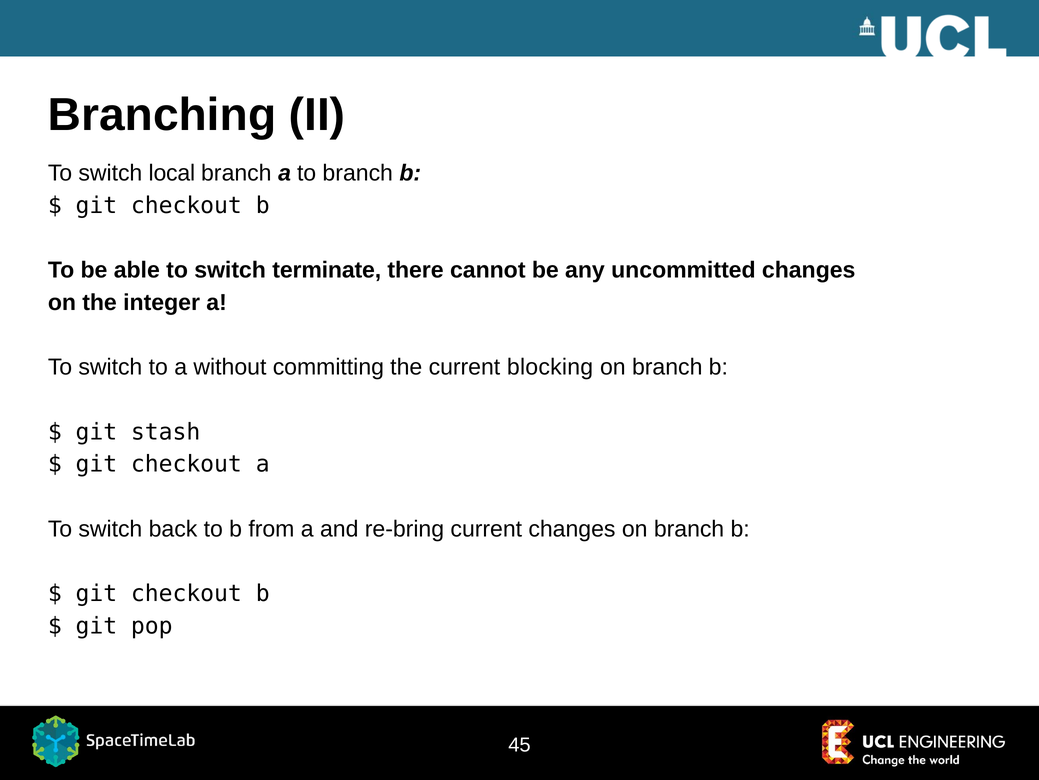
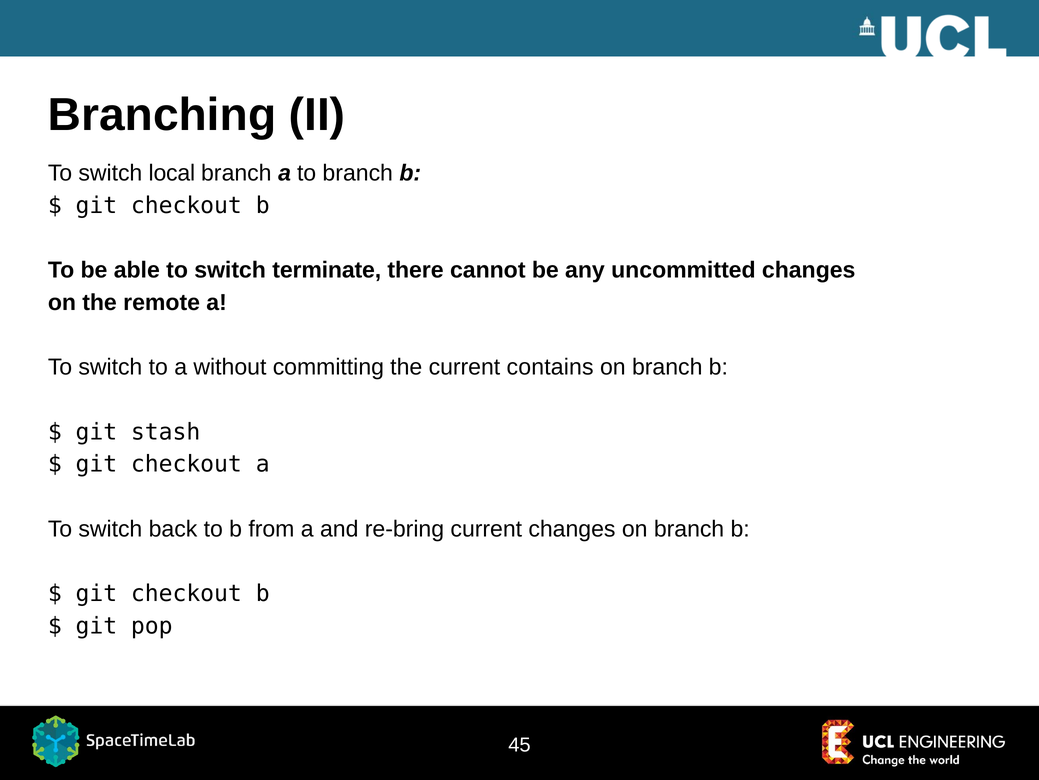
integer: integer -> remote (162, 302)
blocking: blocking -> contains (550, 367)
